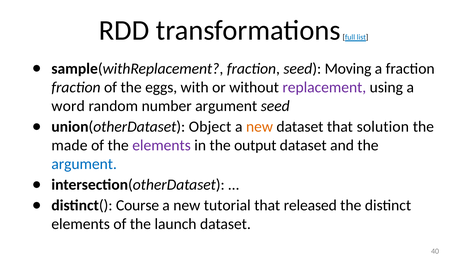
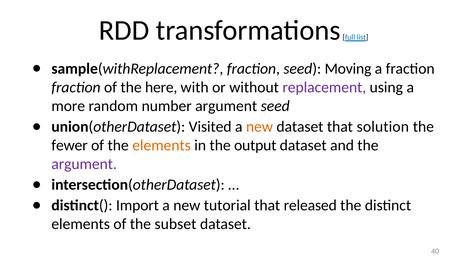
eggs: eggs -> here (161, 87)
word: word -> more (68, 106)
Object: Object -> Visited (210, 127)
made: made -> fewer (70, 145)
elements colour: purple -> orange (162, 145)
argument colour: blue -> purple (84, 164)
Course: Course -> Import (137, 205)
launch: launch -> subset (175, 224)
